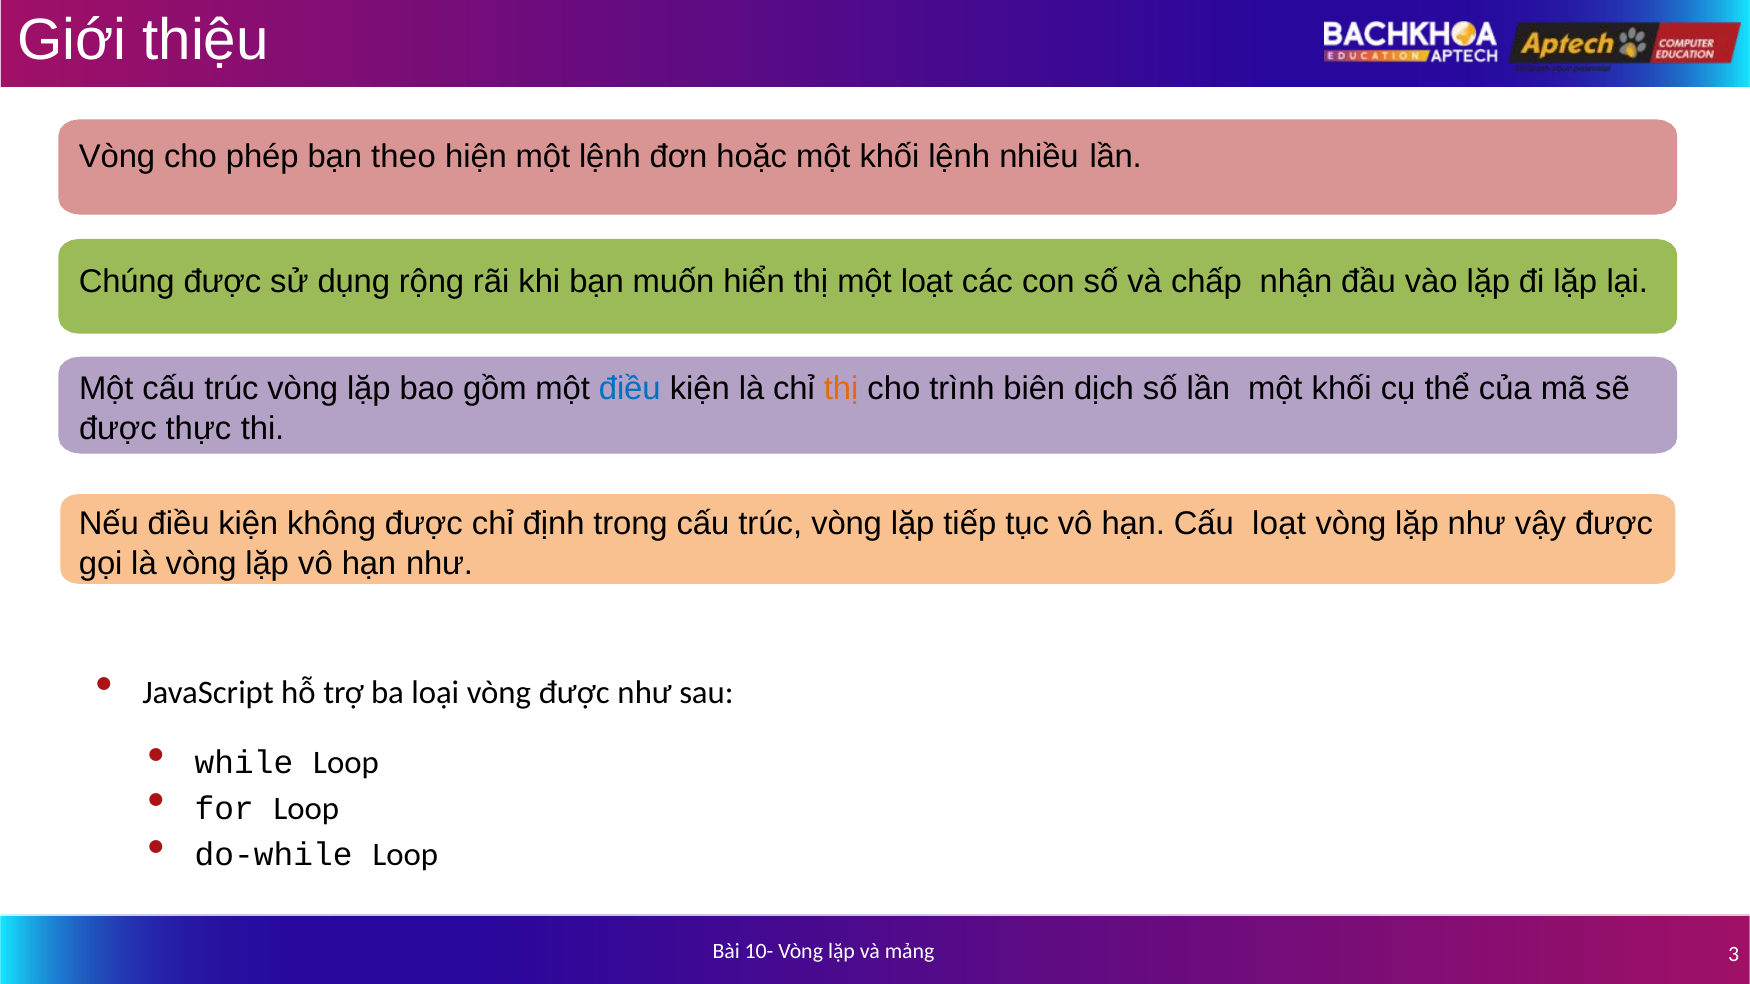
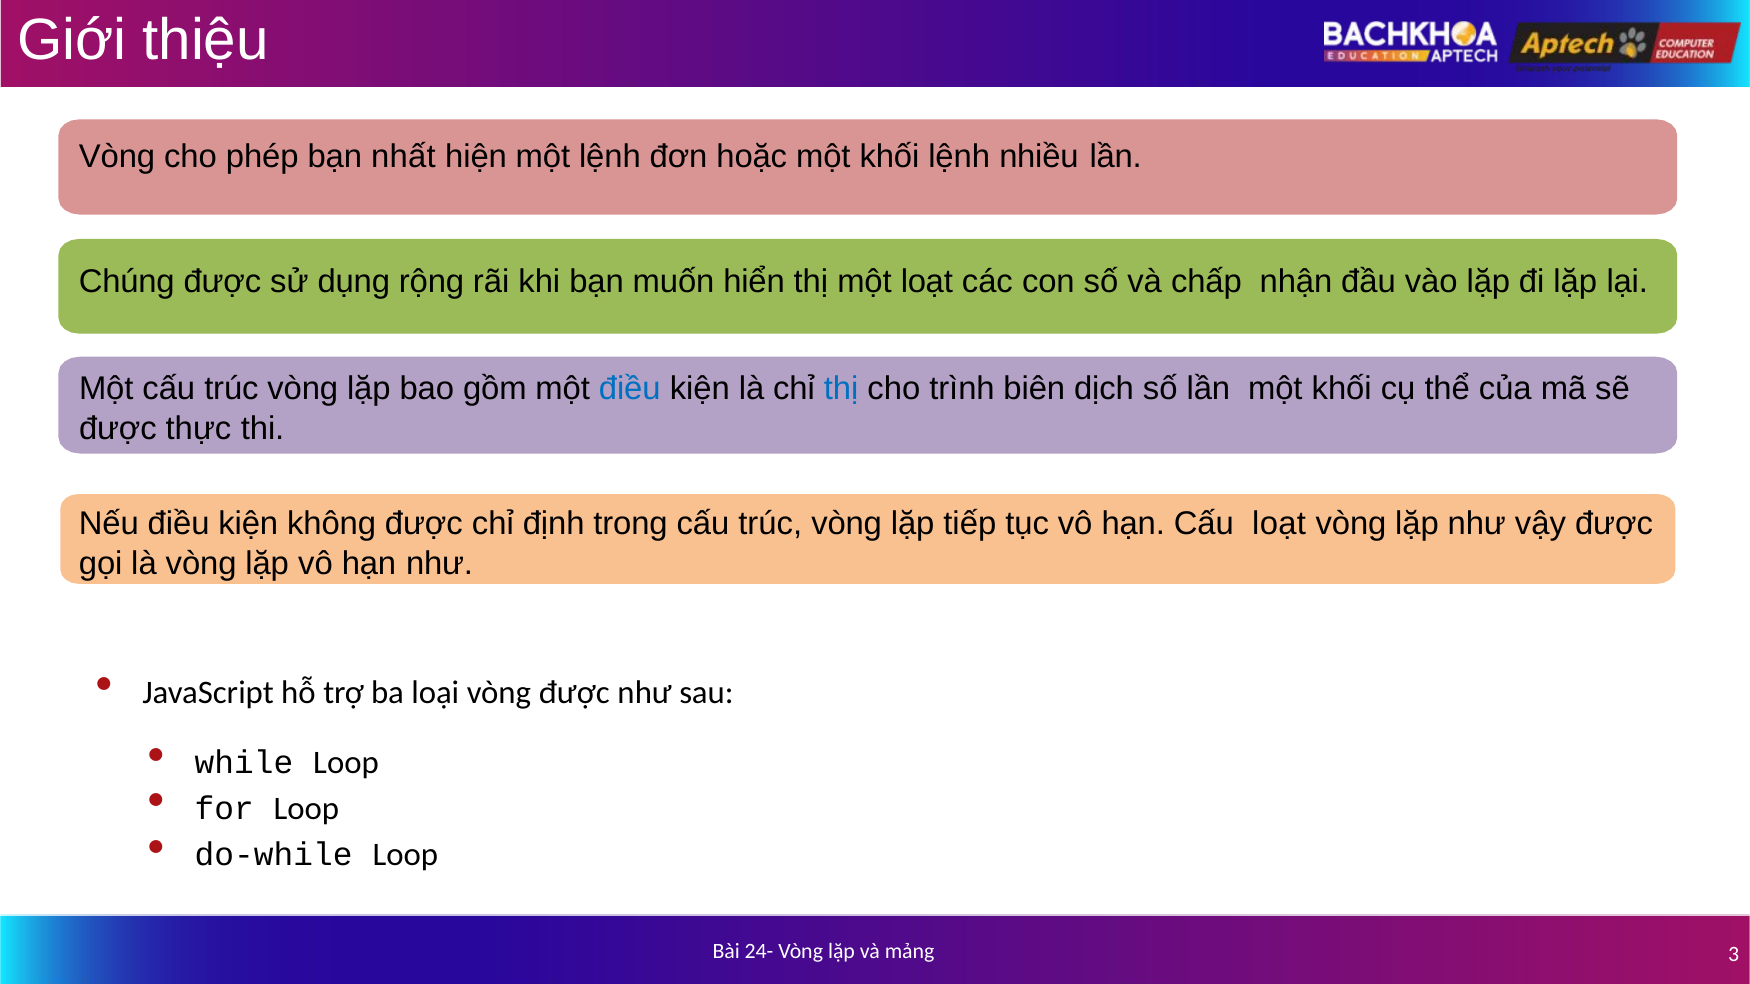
theo: theo -> nhất (403, 156)
thị colour: orange -> blue (841, 389)
10-: 10- -> 24- (759, 951)
